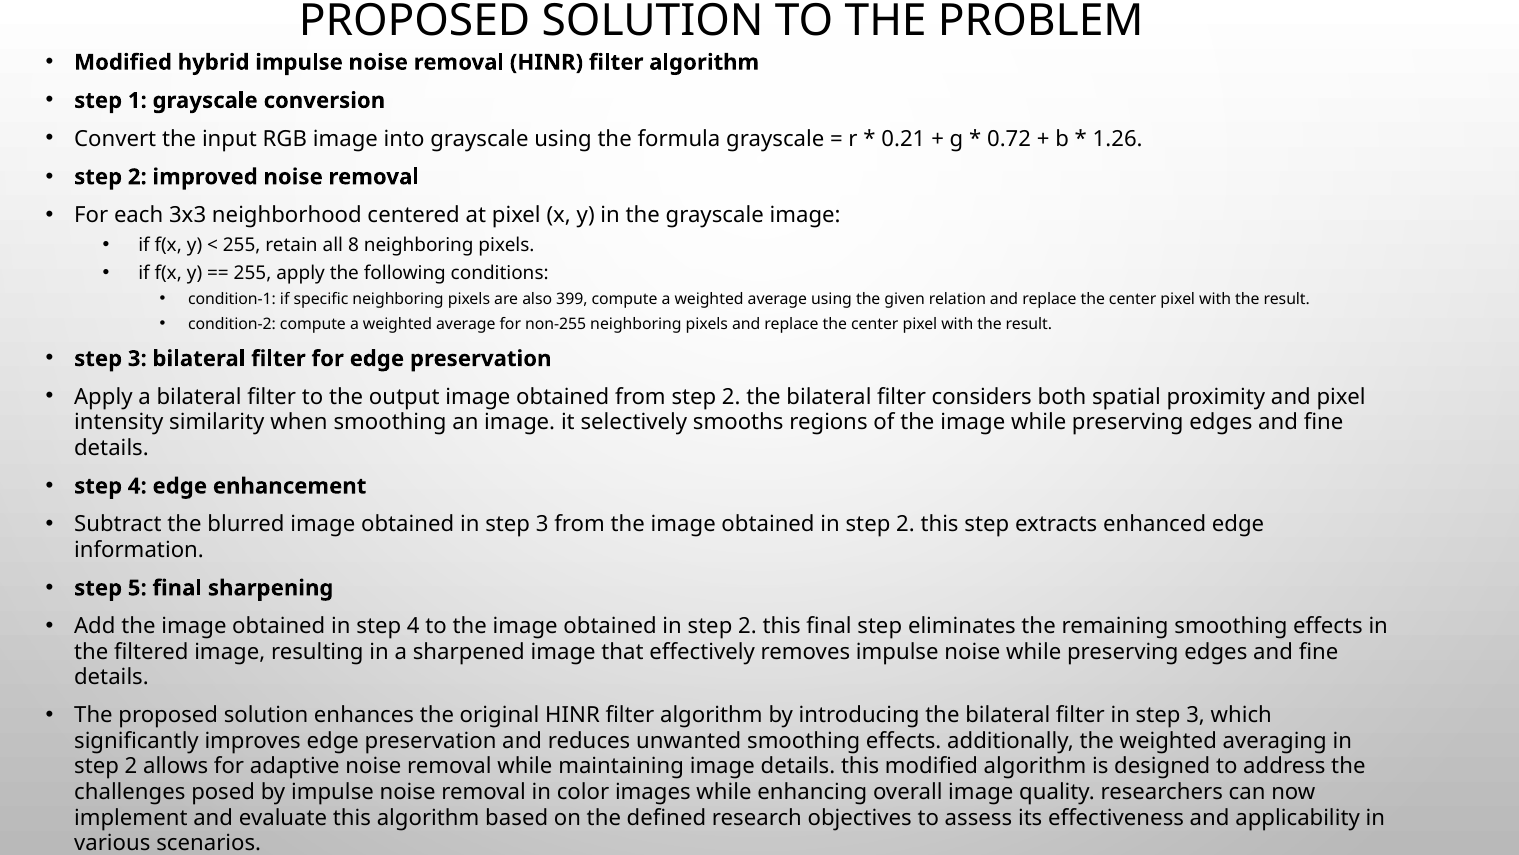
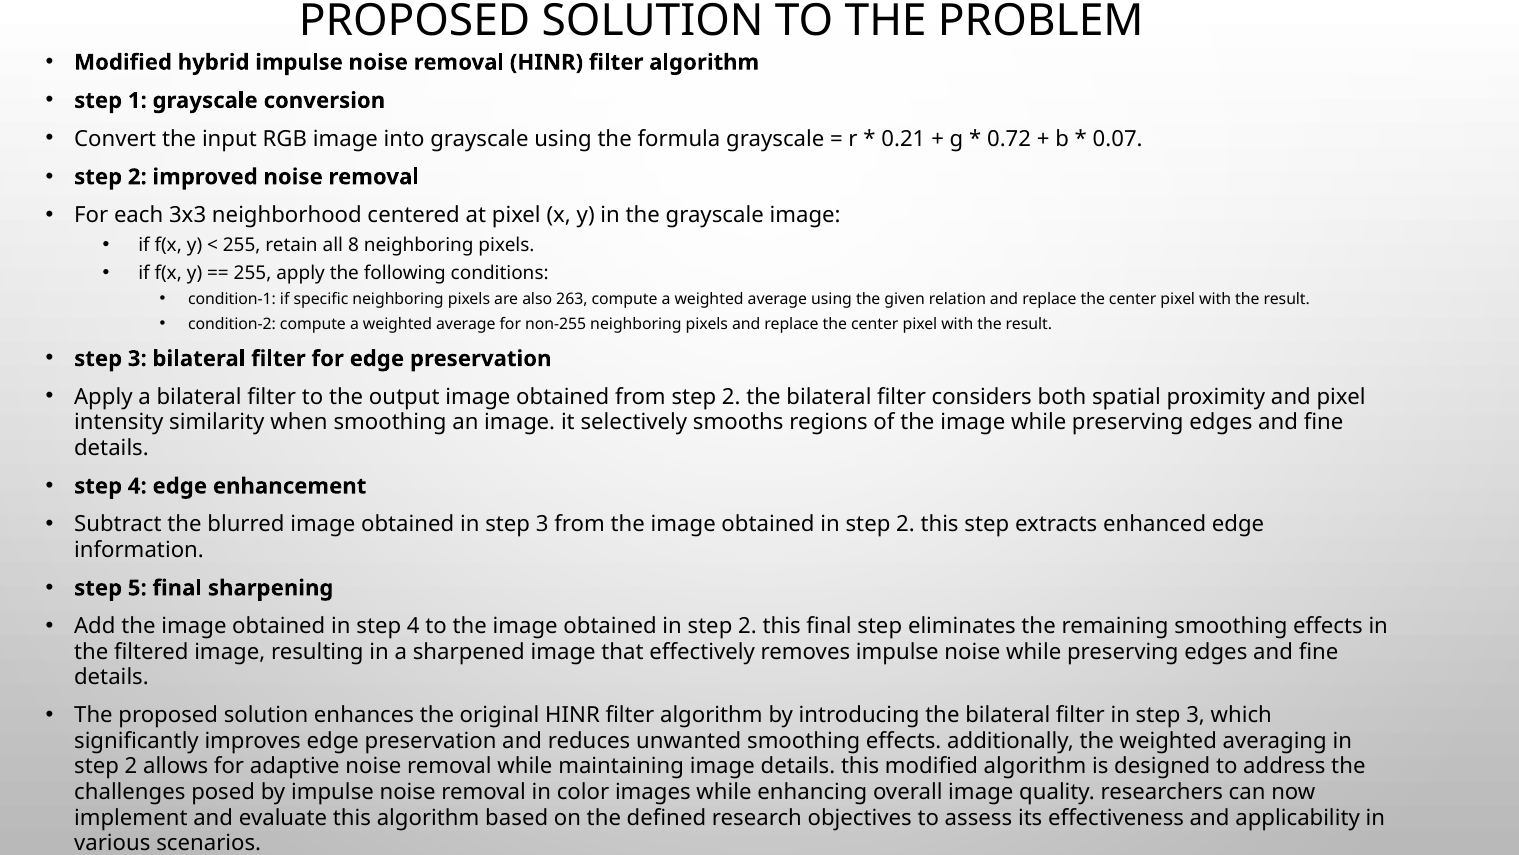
1.26: 1.26 -> 0.07 (1118, 139)
399: 399 -> 263 (572, 299)
